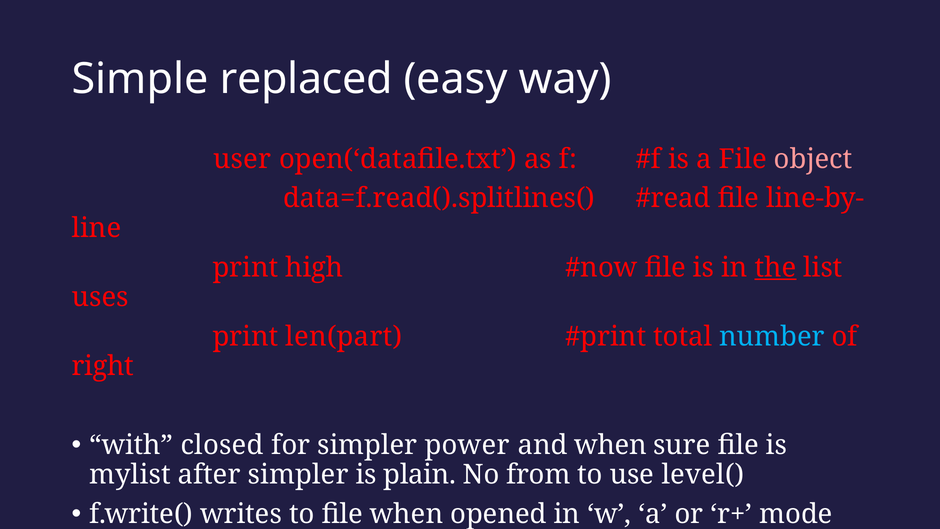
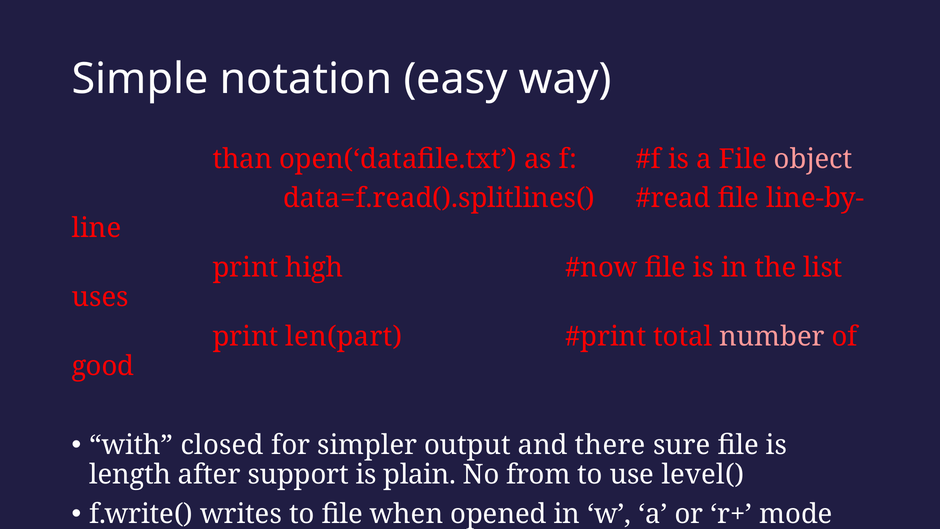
replaced: replaced -> notation (306, 79)
user: user -> than (242, 159)
the underline: present -> none (775, 267)
number colour: light blue -> pink (772, 336)
right: right -> good (103, 366)
power: power -> output (467, 445)
and when: when -> there (610, 445)
mylist: mylist -> length (130, 474)
after simpler: simpler -> support (298, 474)
